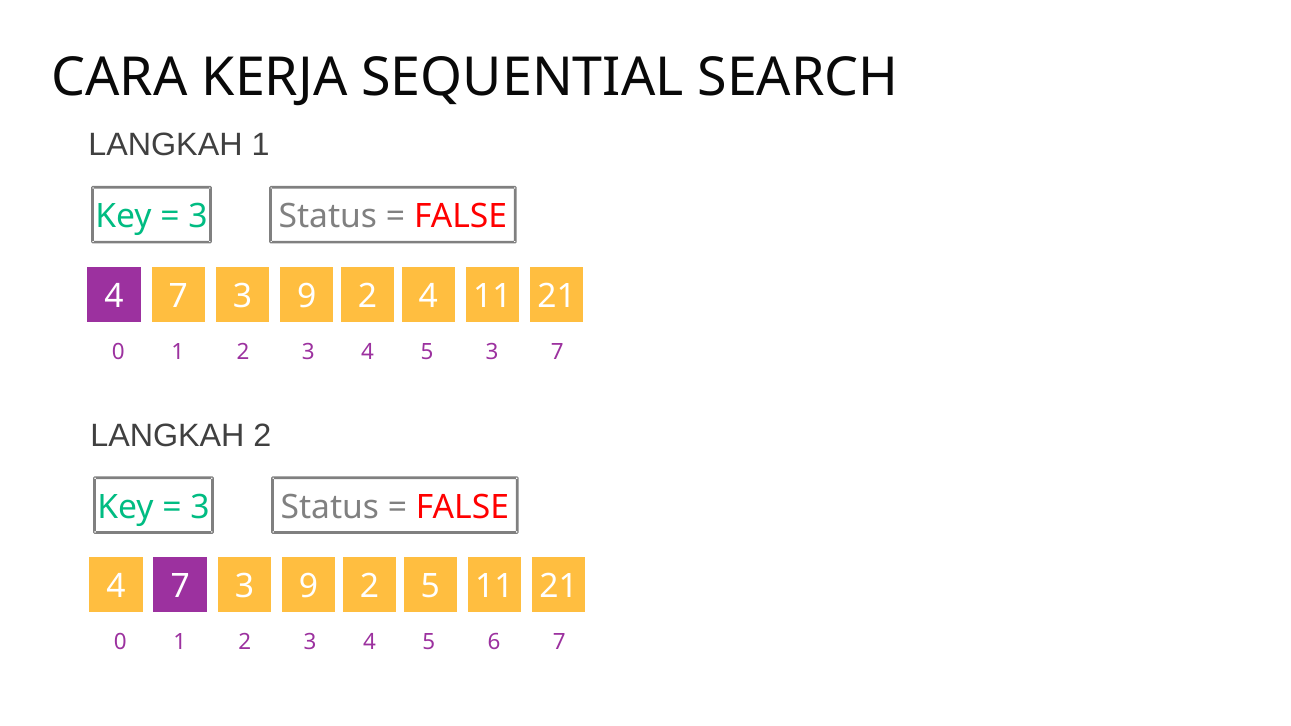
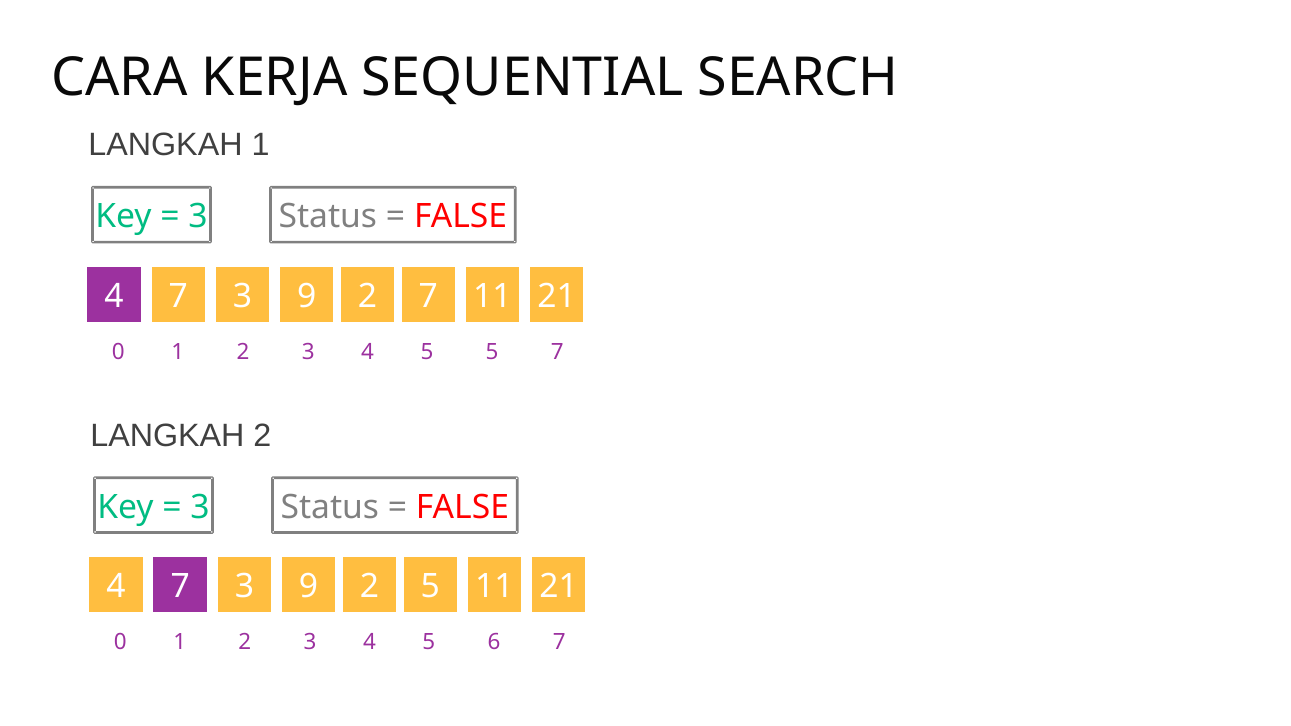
9 2 4: 4 -> 7 (428, 297)
5 3: 3 -> 5 (492, 352)
